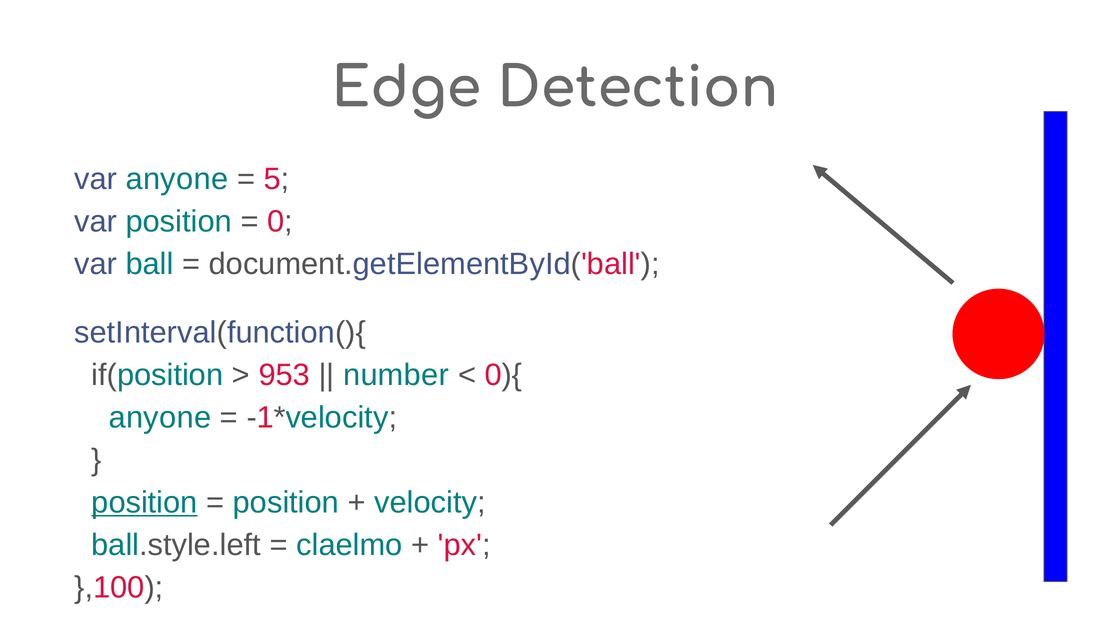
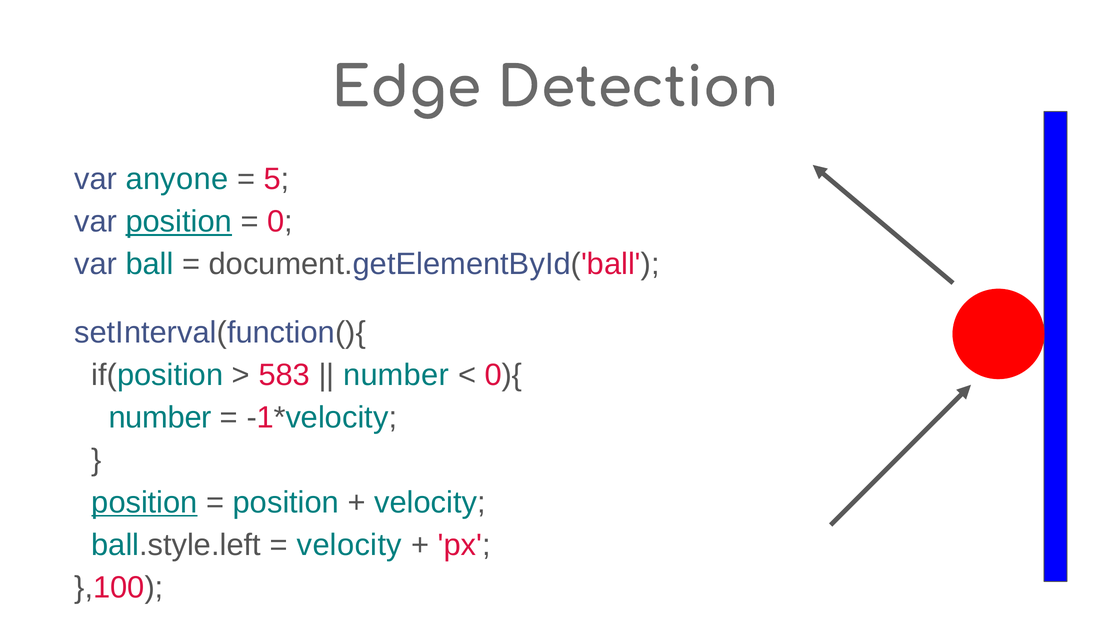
position underline: none -> present (179, 222)
953: 953 -> 583 (284, 375)
anyone: anyone -> number (160, 418)
claelmo: claelmo -> velocity (349, 545)
